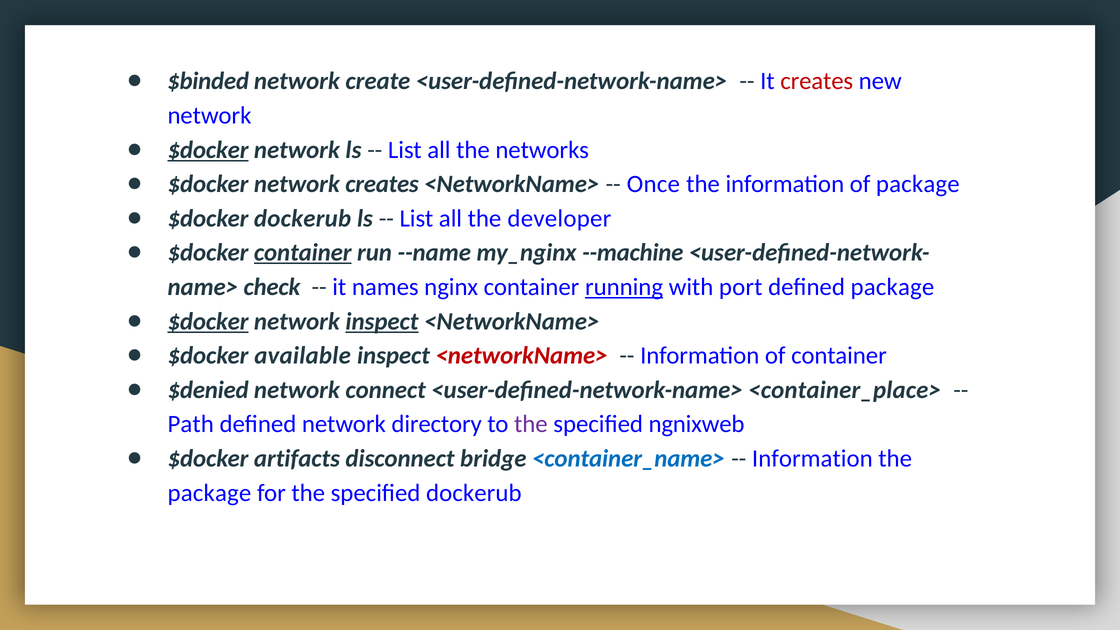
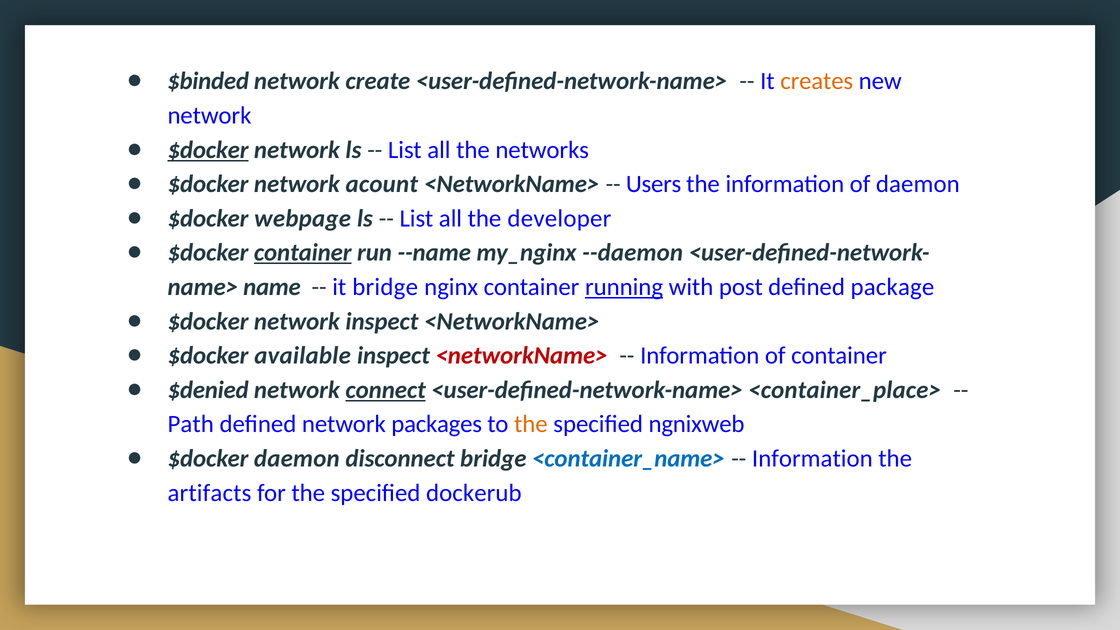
creates colour: red -> orange (817, 81)
network creates: creates -> acount (382, 184)
Once: Once -> Users (654, 184)
of package: package -> daemon (918, 184)
$docker dockerub: dockerub -> webpage (303, 218)
--machine: --machine -> --daemon (633, 253)
check: check -> name (272, 287)
it names: names -> bridge (385, 287)
port: port -> post (741, 287)
$docker underline: present -> none (208, 321)
inspect underline: present -> none (382, 321)
connect underline: none -> present (386, 390)
directory: directory -> packages (437, 424)
the colour: purple -> orange (531, 424)
$docker artifacts: artifacts -> daemon (297, 459)
package: package -> artifacts (209, 493)
